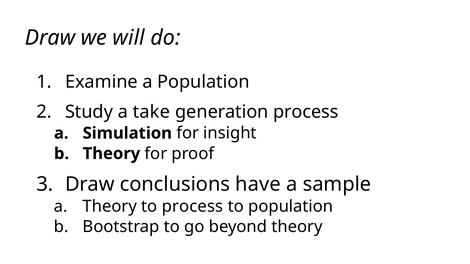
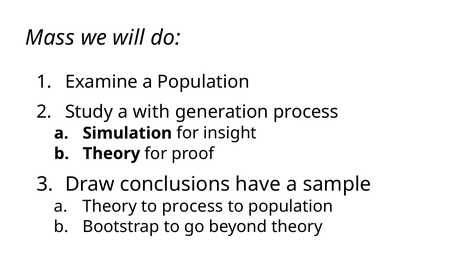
Draw: Draw -> Mass (50, 38)
take: take -> with (151, 112)
